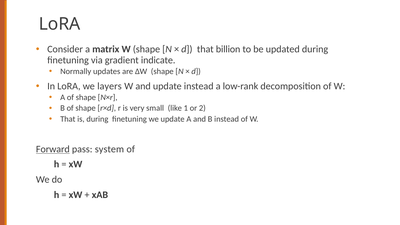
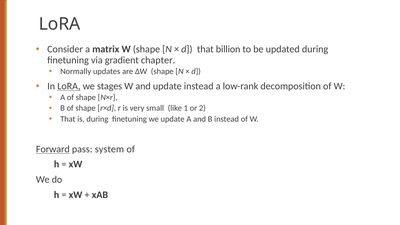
indicate: indicate -> chapter (158, 60)
LoRA underline: none -> present (69, 86)
layers: layers -> stages (110, 86)
